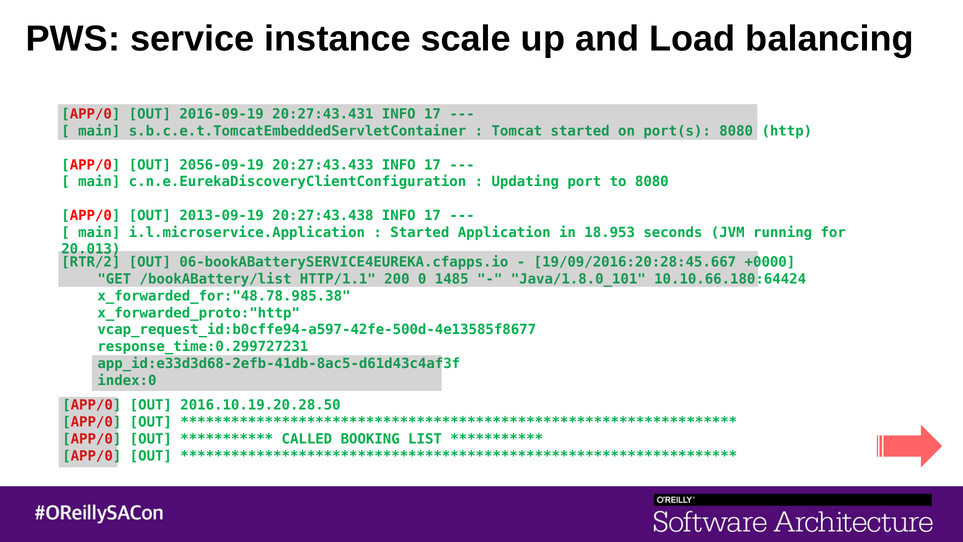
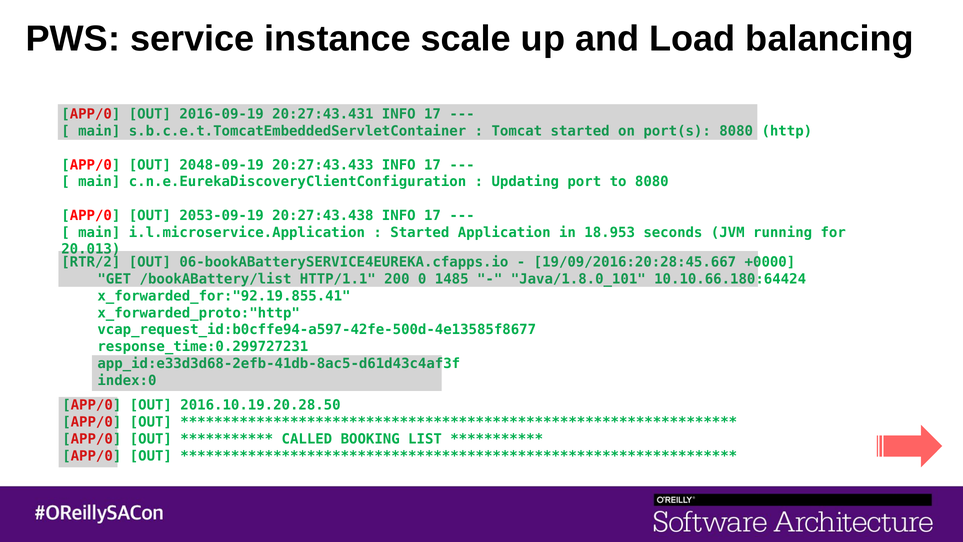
2056-09-19: 2056-09-19 -> 2048-09-19 (222, 165)
2013-09-19: 2013-09-19 -> 2053-09-19 (222, 215)
x_forwarded_for:"48.78.985.38: x_forwarded_for:"48.78.985.38 -> x_forwarded_for:"92.19.855.41 (224, 296)
